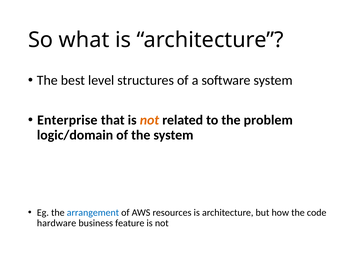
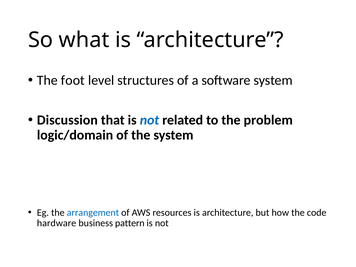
best: best -> foot (73, 80)
Enterprise: Enterprise -> Discussion (67, 120)
not colour: orange -> blue (149, 120)
feature: feature -> pattern (130, 223)
